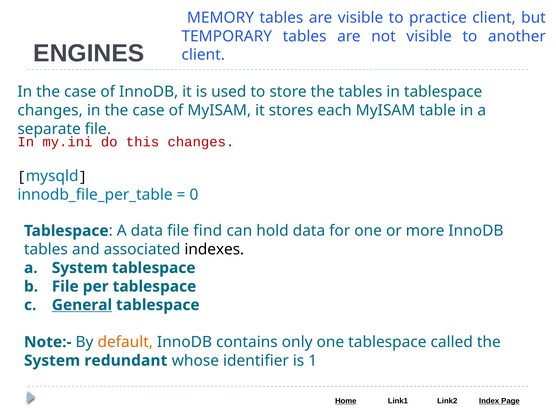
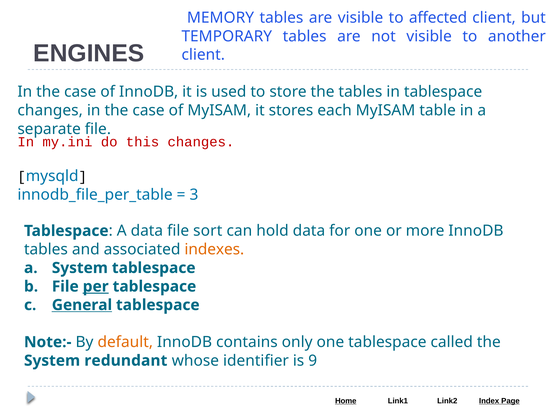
practice: practice -> affected (438, 18)
0: 0 -> 3 (194, 195)
find: find -> sort (208, 231)
indexes colour: black -> orange (214, 249)
per underline: none -> present (96, 286)
1: 1 -> 9 (313, 361)
